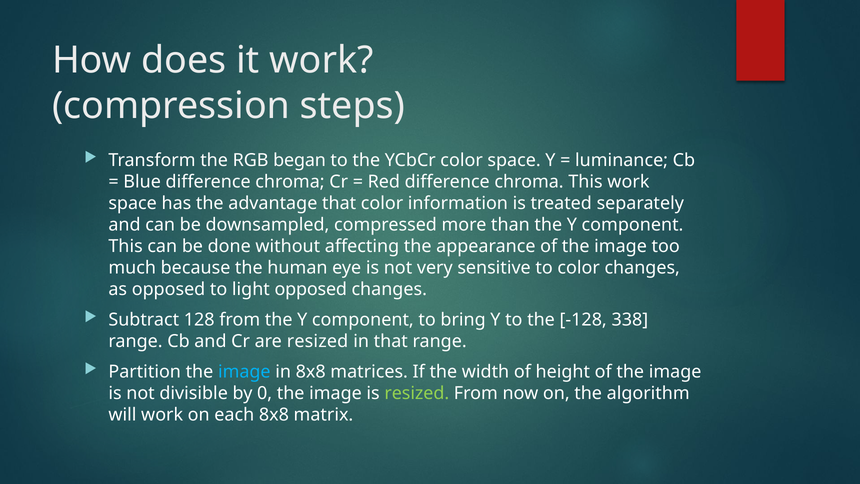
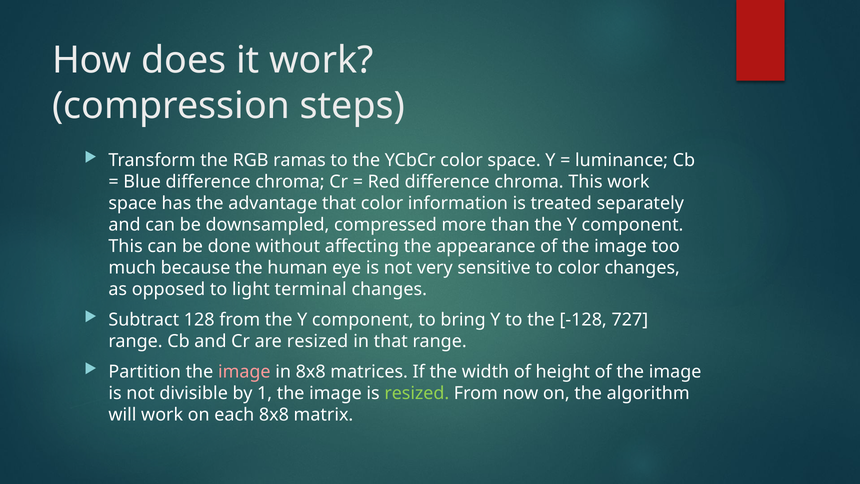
began: began -> ramas (299, 160)
light opposed: opposed -> terminal (311, 289)
338: 338 -> 727 (630, 320)
image colour: light blue -> pink (244, 372)
0: 0 -> 1 (265, 393)
